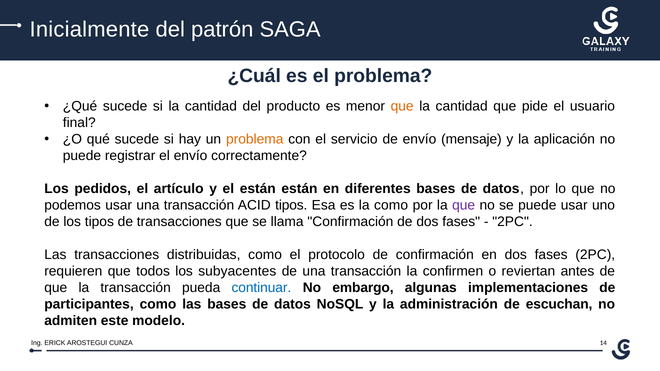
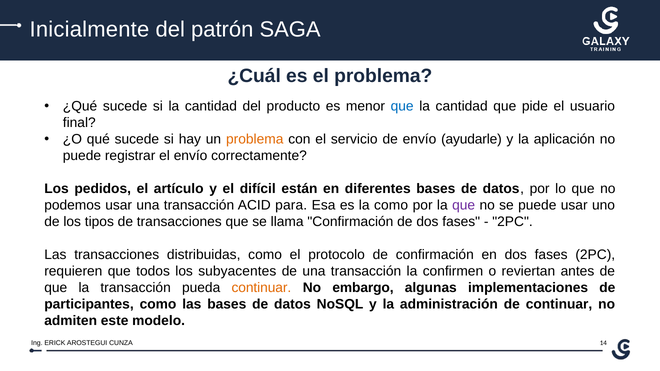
que colour: orange -> blue (402, 106)
mensaje: mensaje -> ayudarle (471, 139)
el están: están -> difícil (258, 189)
ACID tipos: tipos -> para (291, 205)
continuar colour: blue -> orange (261, 288)
de escuchan: escuchan -> continuar (559, 304)
